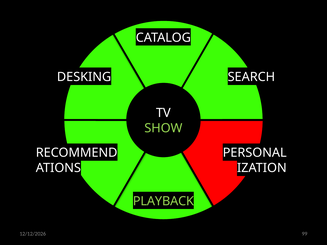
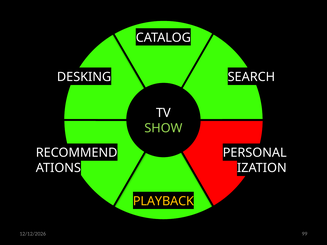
PLAYBACK colour: light green -> yellow (163, 201)
